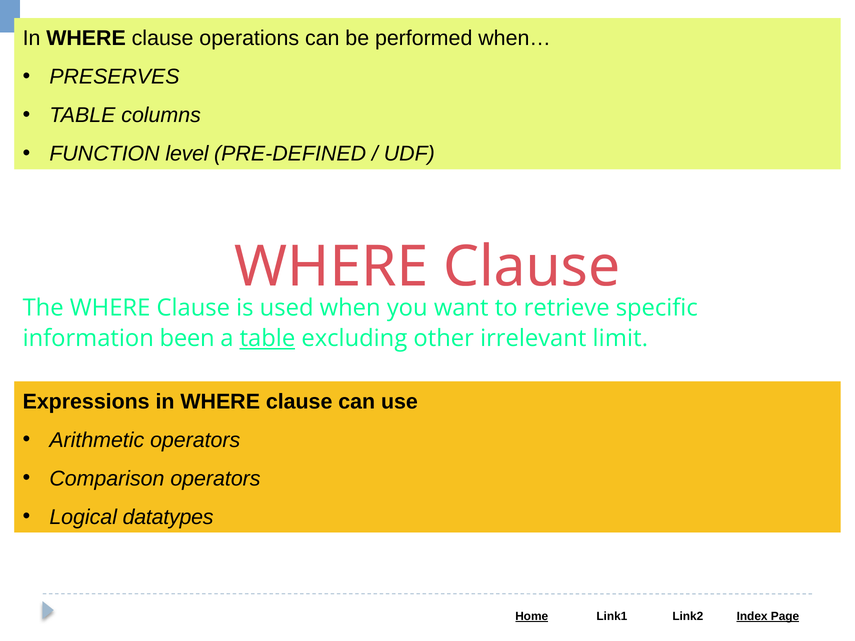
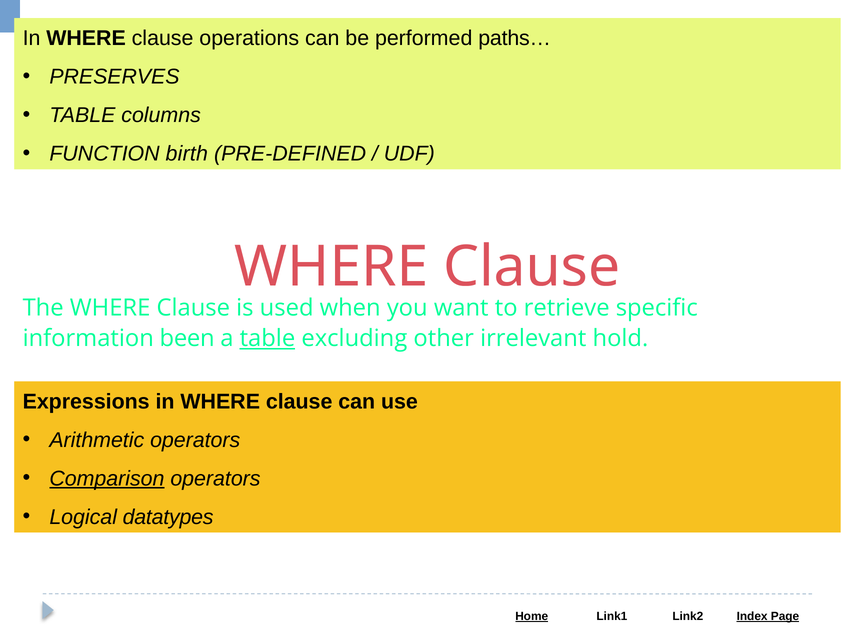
when…: when… -> paths… (515, 38)
level: level -> birth (187, 154)
limit: limit -> hold (620, 339)
Comparison underline: none -> present (107, 479)
